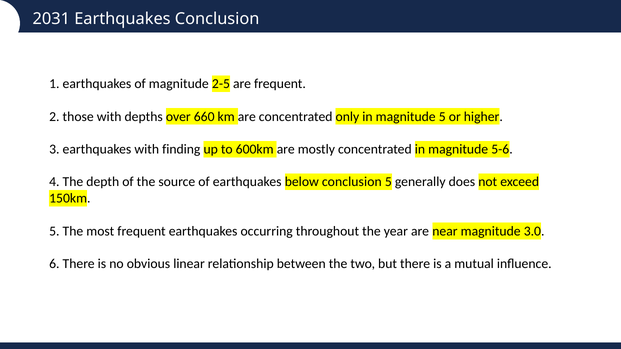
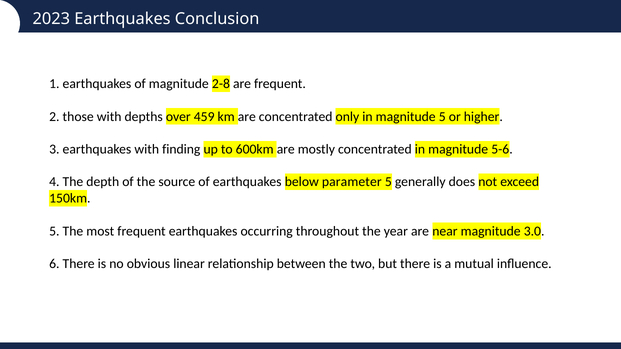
2031: 2031 -> 2023 (51, 19)
2-5: 2-5 -> 2-8 (221, 84)
660: 660 -> 459 (204, 117)
below conclusion: conclusion -> parameter (352, 182)
